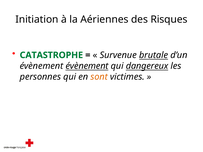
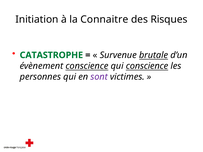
Aériennes: Aériennes -> Connaitre (104, 19)
évènement évènement: évènement -> conscience (87, 66)
qui dangereux: dangereux -> conscience (147, 66)
sont colour: orange -> purple (99, 77)
